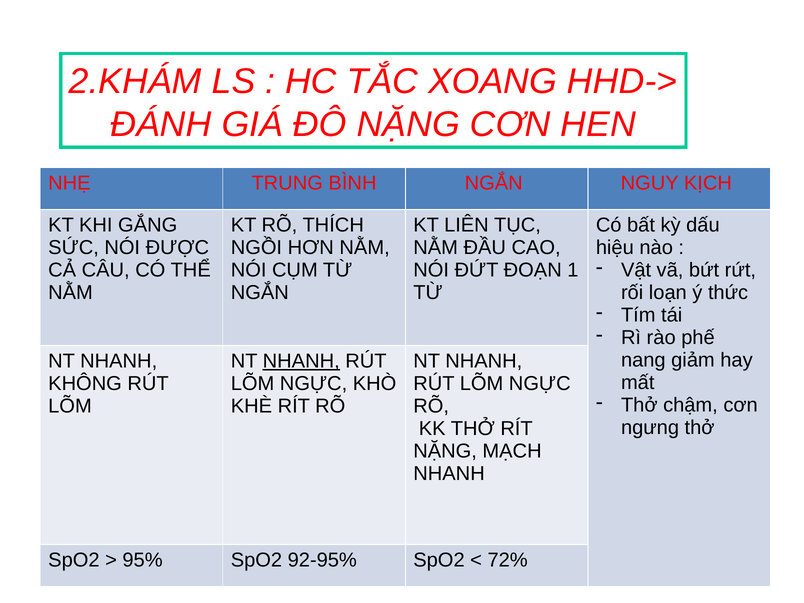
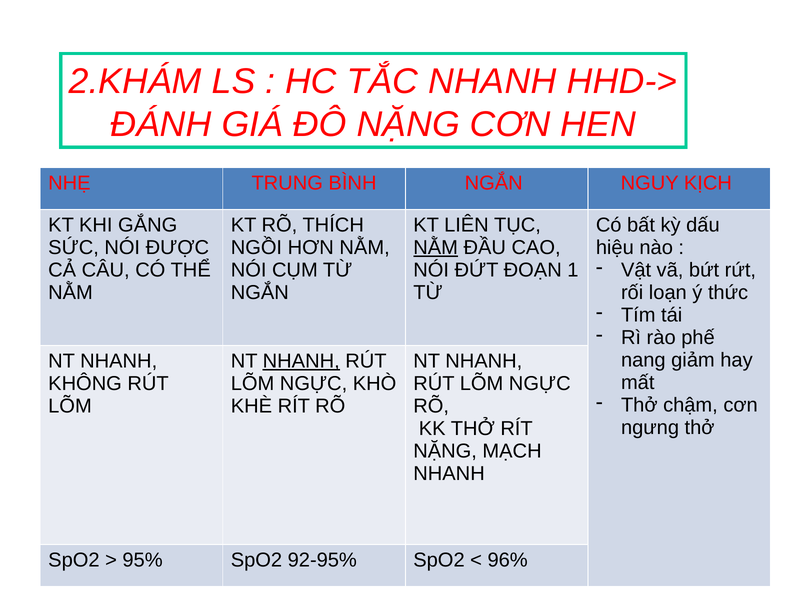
TẮC XOANG: XOANG -> NHANH (492, 81)
NẰM underline: none -> present (436, 248)
72%: 72% -> 96% (508, 560)
